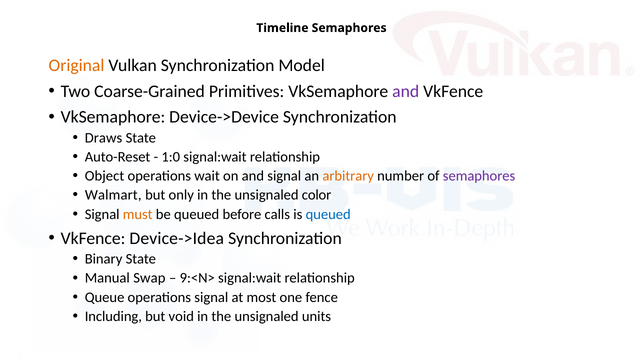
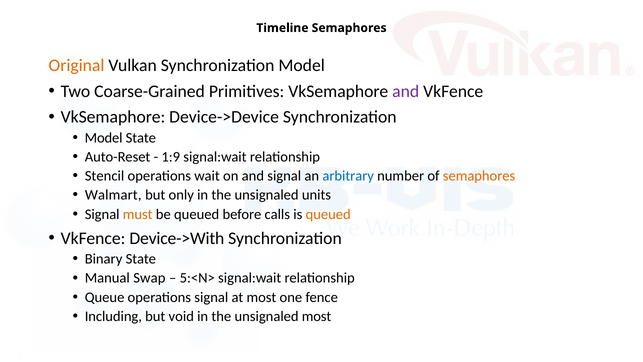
Draws: Draws -> Model (104, 138)
1:0: 1:0 -> 1:9 (171, 157)
Object: Object -> Stencil (105, 176)
arbitrary colour: orange -> blue (348, 176)
semaphores colour: purple -> orange (479, 176)
color: color -> units (316, 195)
queued colour: blue -> orange (328, 214)
Device->Idea: Device->Idea -> Device->With (177, 238)
9:<N>: 9:<N> -> 5:<N> (197, 278)
unsignaled units: units -> most (317, 316)
